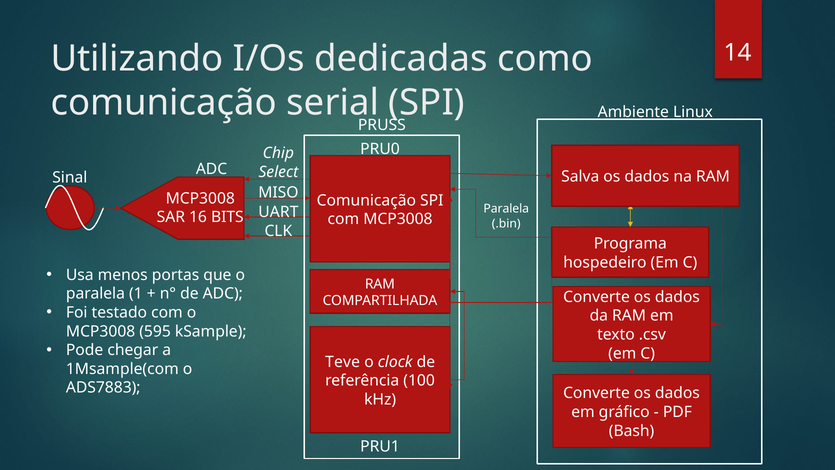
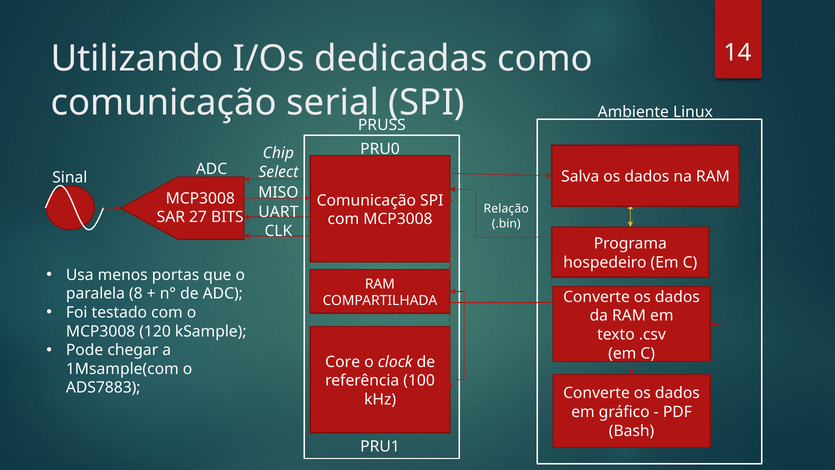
Paralela: Paralela -> Relação (506, 209)
16: 16 -> 27 (198, 217)
1: 1 -> 8 (136, 294)
595: 595 -> 120 (155, 331)
Teve: Teve -> Core (343, 362)
